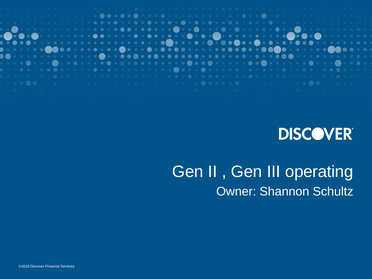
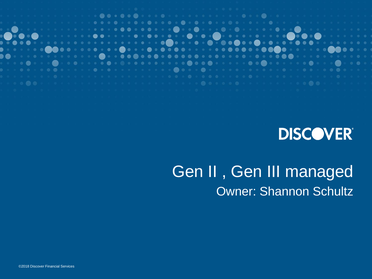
operating: operating -> managed (319, 172)
